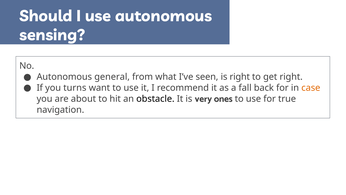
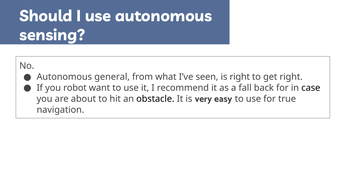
turns: turns -> robot (75, 88)
case colour: orange -> black (311, 88)
ones: ones -> easy (223, 99)
